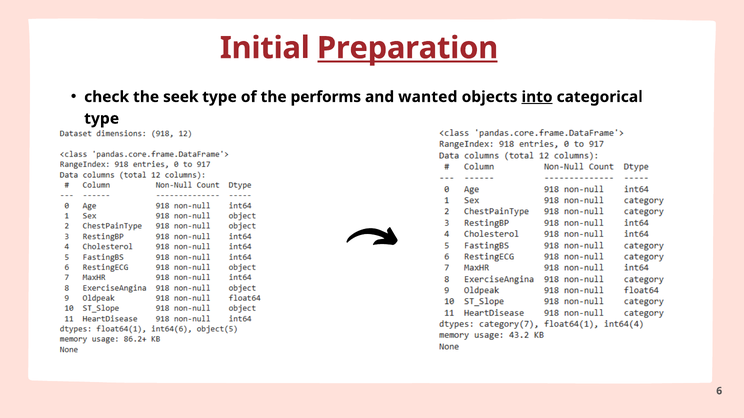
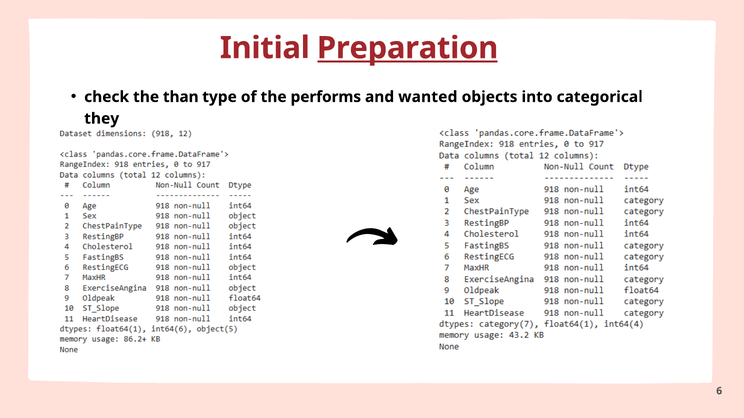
seek: seek -> than (181, 97)
into underline: present -> none (537, 97)
type: type -> they (102, 119)
